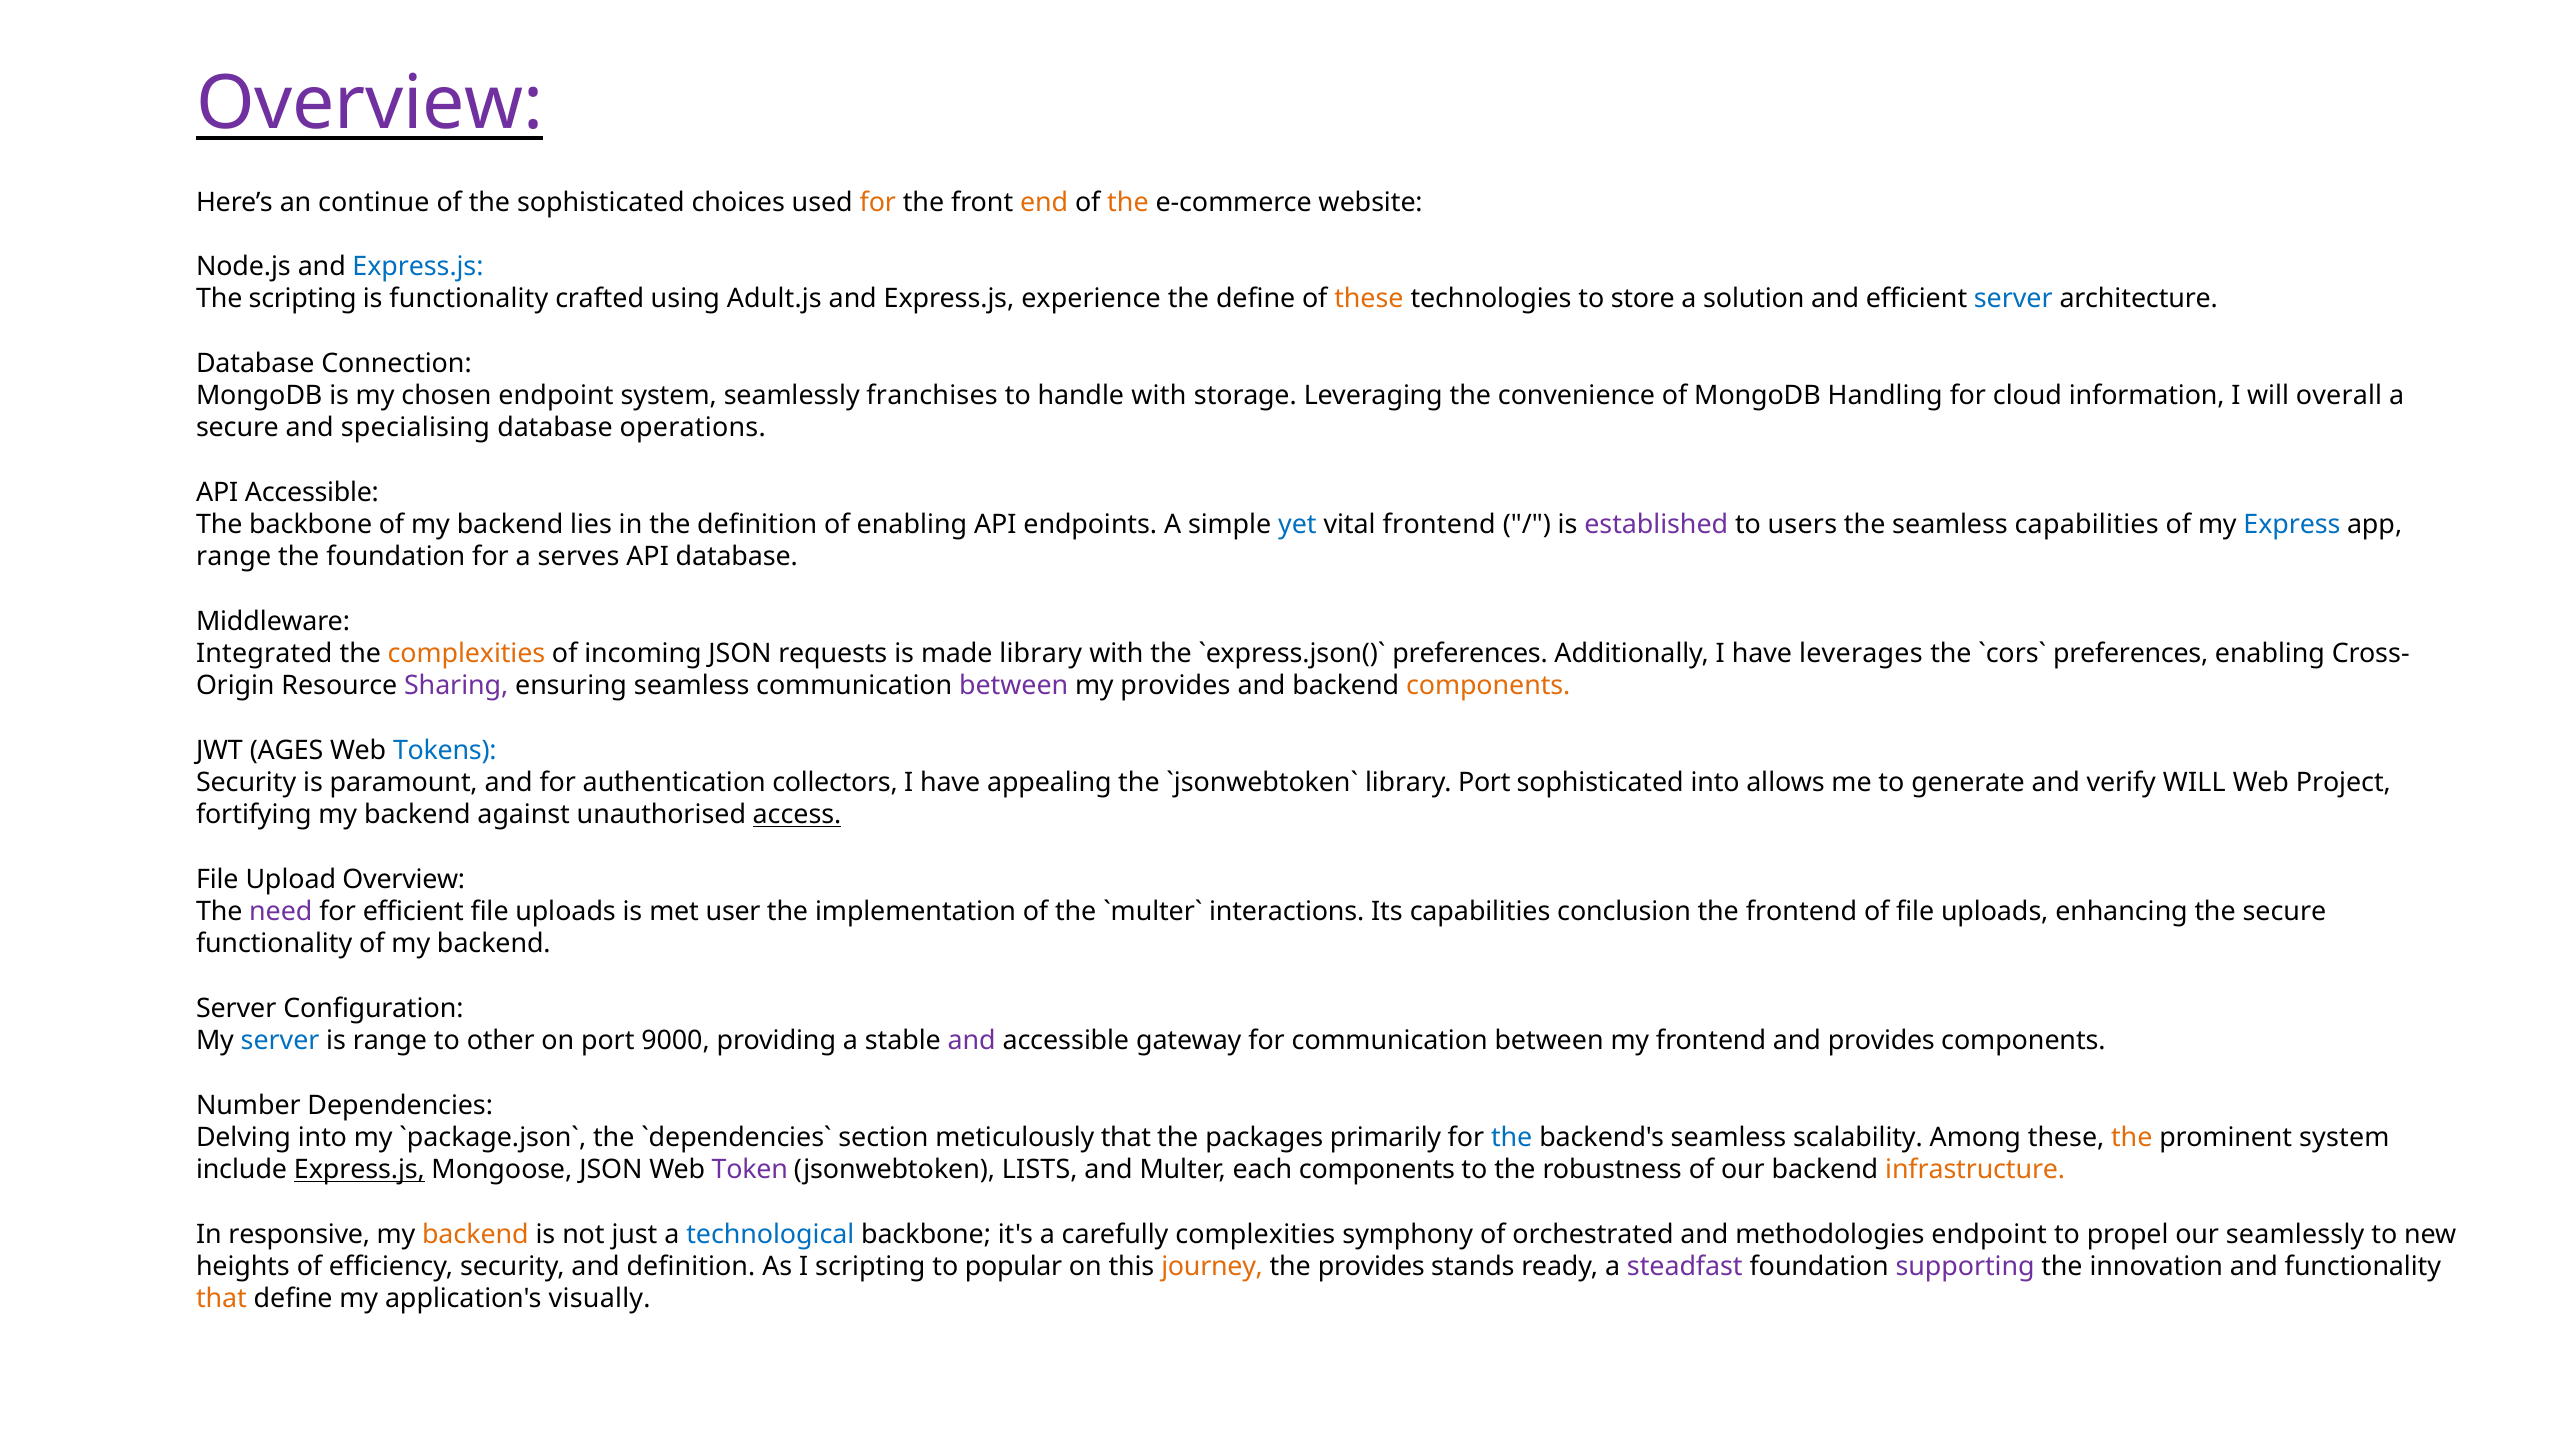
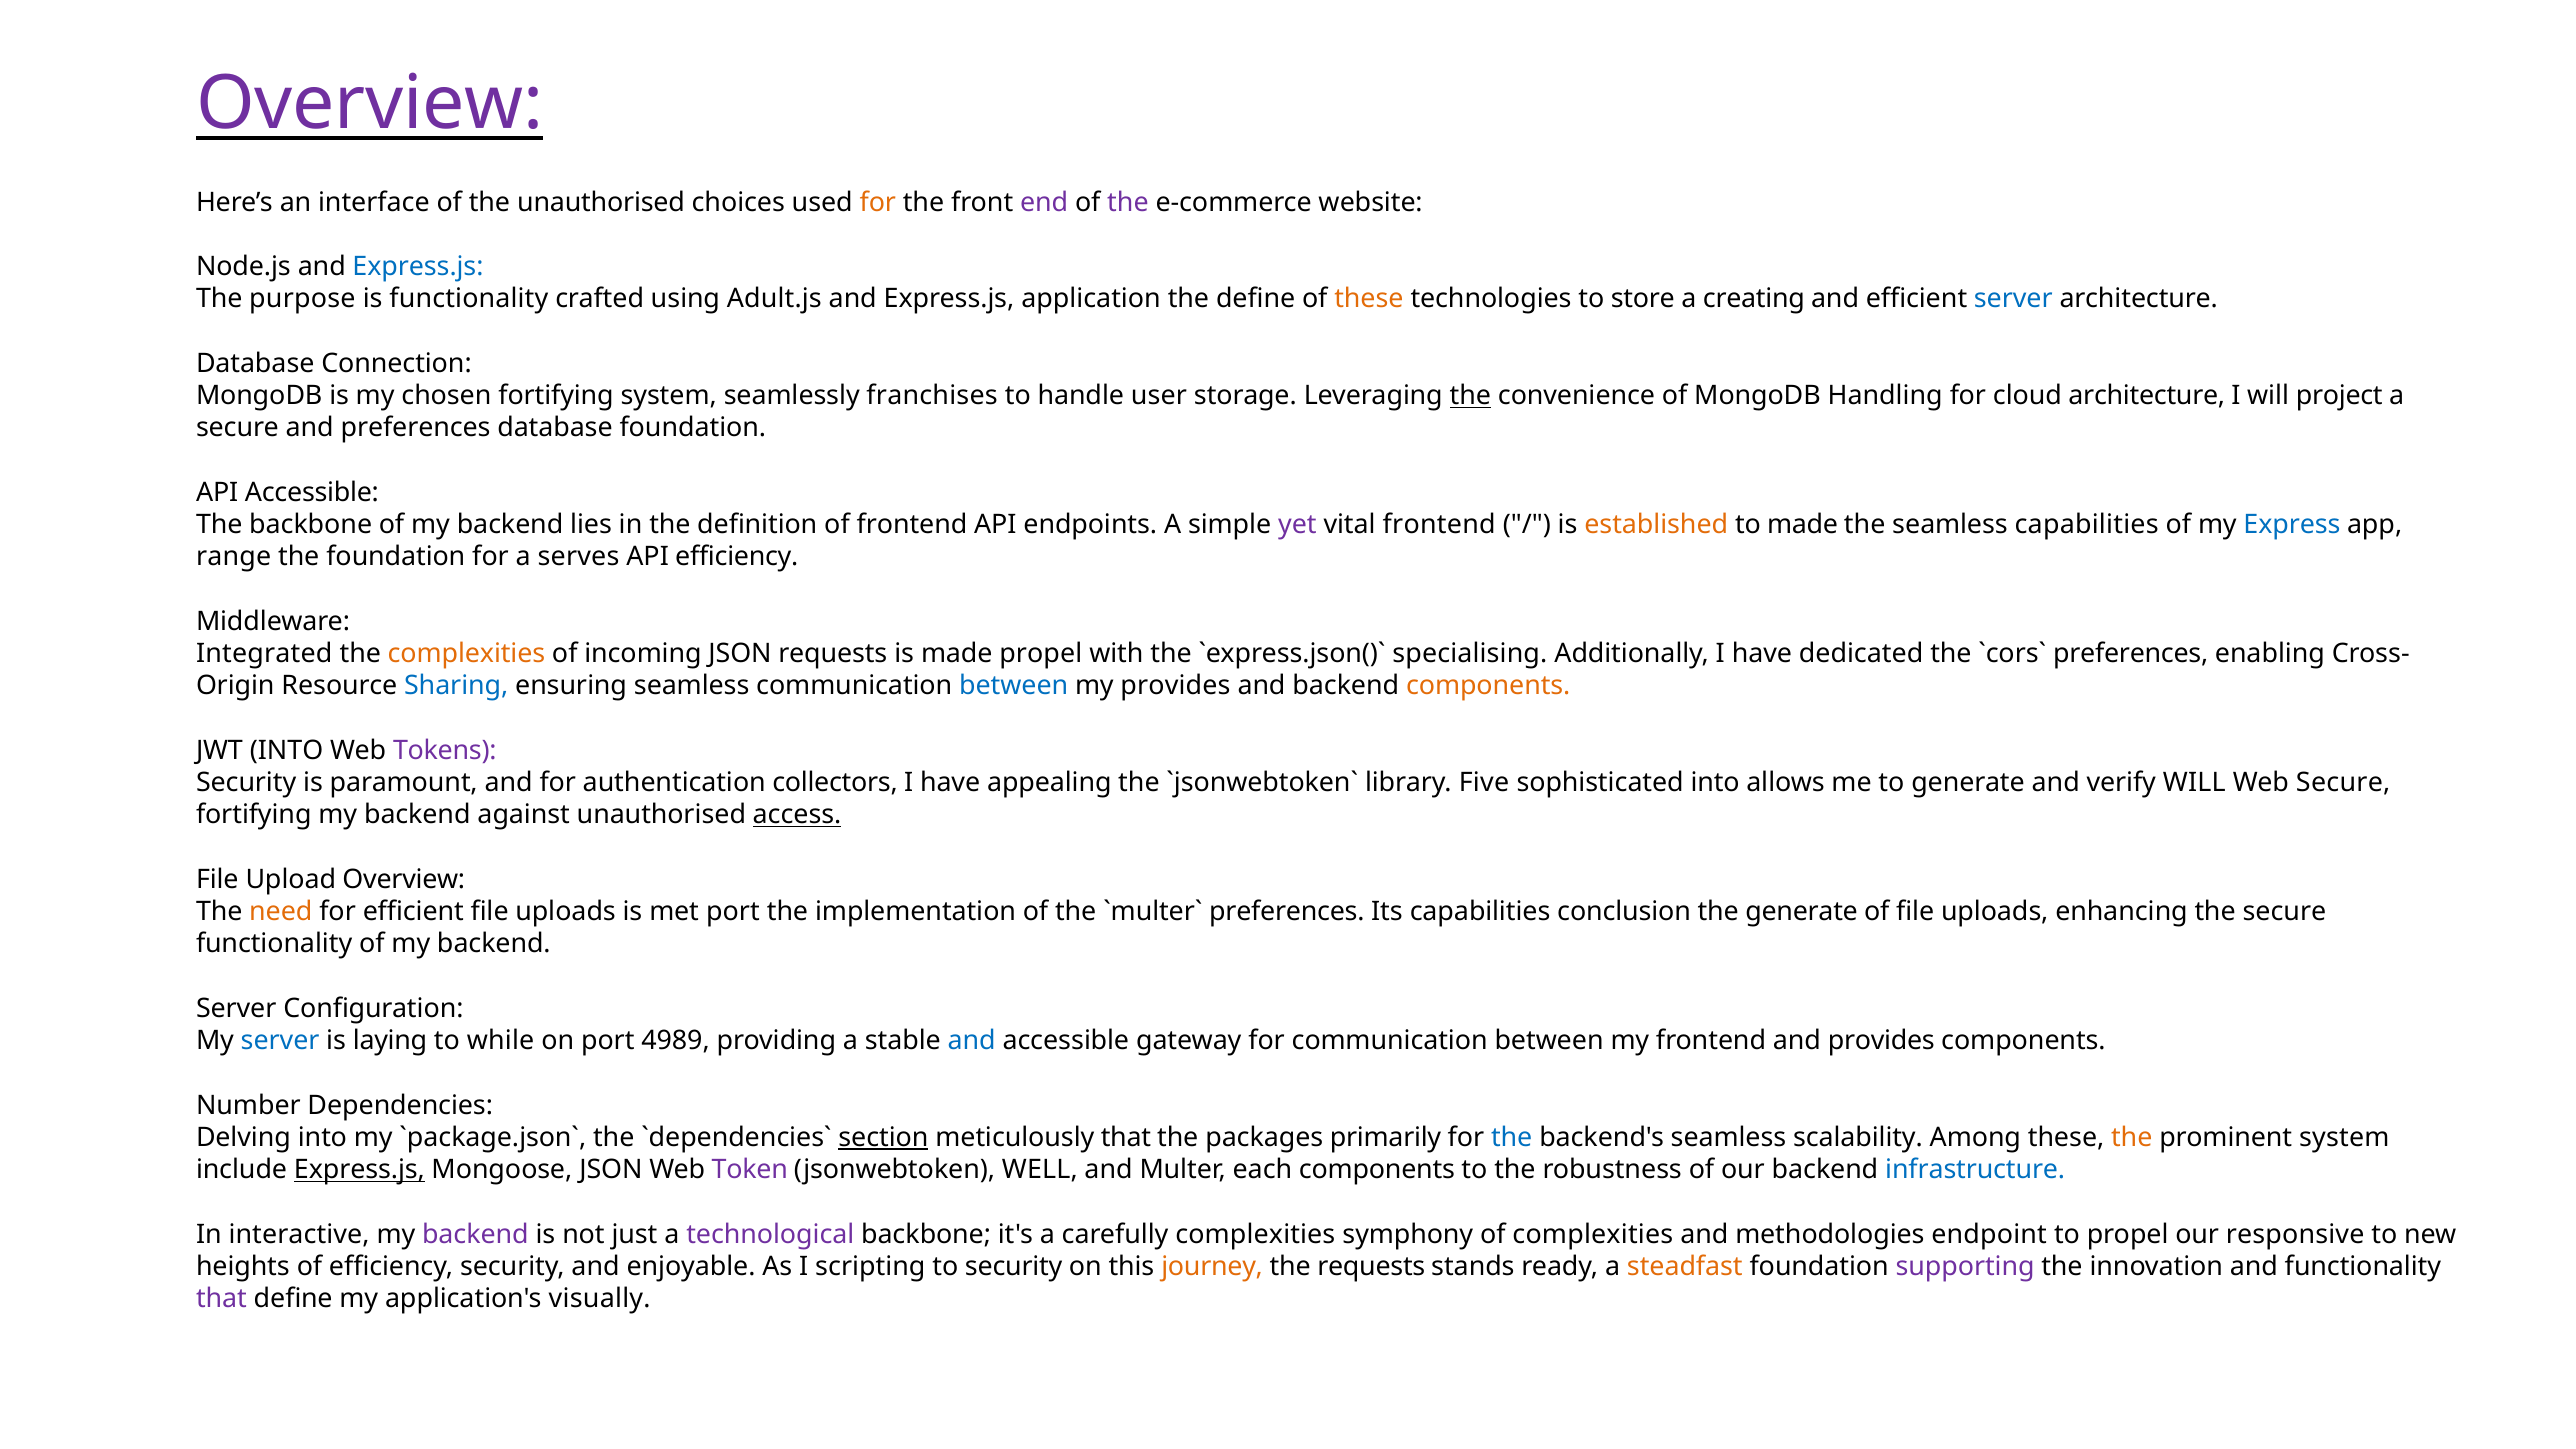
continue: continue -> interface (374, 202)
the sophisticated: sophisticated -> unauthorised (601, 202)
end colour: orange -> purple (1044, 202)
the colour: orange -> purple (1128, 202)
The scripting: scripting -> purpose (302, 299)
experience: experience -> application (1091, 299)
solution: solution -> creating (1754, 299)
chosen endpoint: endpoint -> fortifying (556, 396)
handle with: with -> user (1159, 396)
the underline: none -> present (1470, 396)
cloud information: information -> architecture (2147, 396)
overall: overall -> project (2339, 396)
and specialising: specialising -> preferences (416, 428)
database operations: operations -> foundation (693, 428)
of enabling: enabling -> frontend (912, 525)
yet colour: blue -> purple (1297, 525)
established colour: purple -> orange (1656, 525)
to users: users -> made (1803, 525)
API database: database -> efficiency (737, 557)
made library: library -> propel (1041, 654)
preferences: preferences -> specialising (1470, 654)
leverages: leverages -> dedicated (1861, 654)
Sharing colour: purple -> blue (456, 686)
between colour: purple -> blue (1014, 686)
JWT AGES: AGES -> INTO (287, 751)
Tokens colour: blue -> purple (445, 751)
library Port: Port -> Five (1484, 783)
Web Project: Project -> Secure (2343, 783)
need colour: purple -> orange (281, 912)
met user: user -> port (733, 912)
interactions: interactions -> preferences (1287, 912)
the frontend: frontend -> generate (1802, 912)
is range: range -> laying (390, 1041)
other: other -> while (501, 1041)
9000: 9000 -> 4989 (676, 1041)
and colour: purple -> blue (972, 1041)
section underline: none -> present (883, 1138)
LISTS: LISTS -> WELL (1040, 1170)
infrastructure colour: orange -> blue (1975, 1170)
responsive: responsive -> interactive (299, 1234)
backend colour: orange -> purple (475, 1234)
technological colour: blue -> purple (770, 1234)
of orchestrated: orchestrated -> complexities (1593, 1234)
our seamlessly: seamlessly -> responsive (2295, 1234)
and definition: definition -> enjoyable (691, 1267)
to popular: popular -> security (1014, 1267)
the provides: provides -> requests (1371, 1267)
steadfast colour: purple -> orange (1685, 1267)
that colour: orange -> purple (221, 1299)
